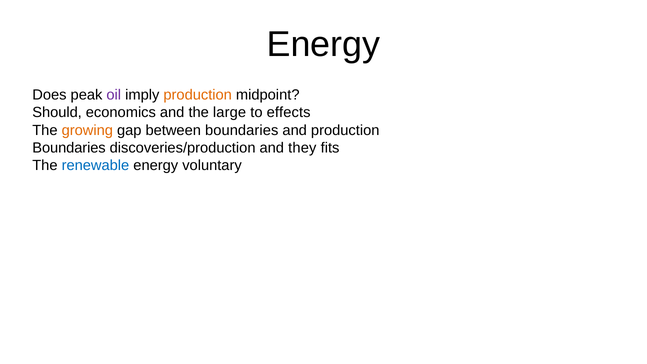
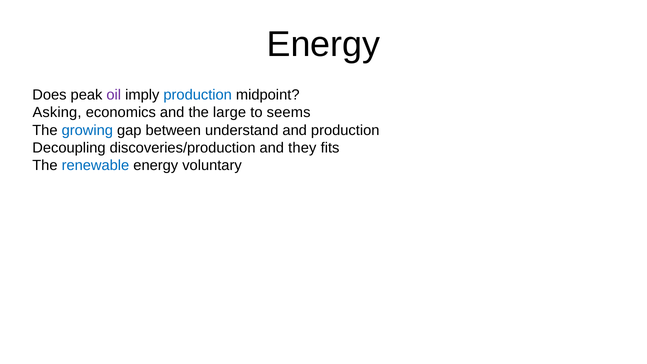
production colour: orange -> blue (198, 95)
Should: Should -> Asking (57, 113)
effects: effects -> seems (289, 113)
growing colour: orange -> blue (87, 130)
between boundaries: boundaries -> understand (242, 130)
Boundaries: Boundaries -> Decoupling (69, 148)
